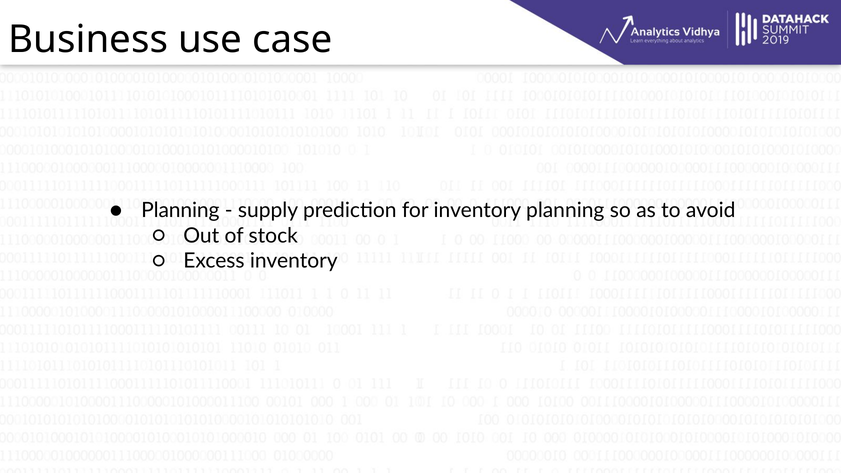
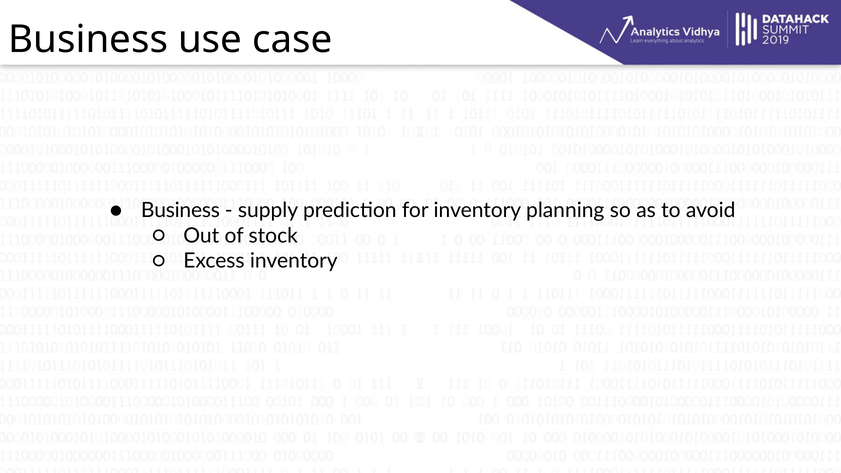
Planning: Planning -> Business (180, 210)
